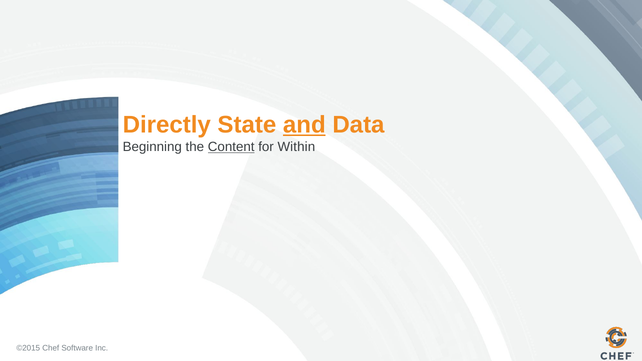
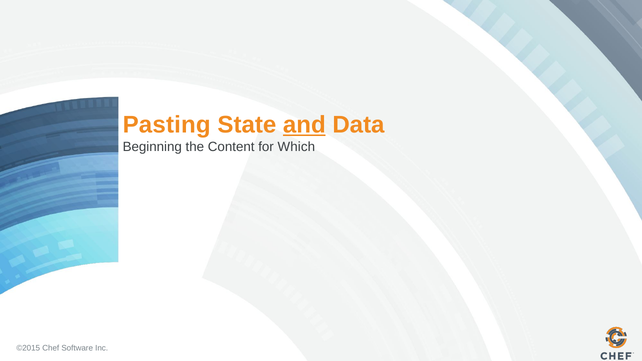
Directly: Directly -> Pasting (167, 125)
Content underline: present -> none (231, 147)
Within: Within -> Which (296, 147)
